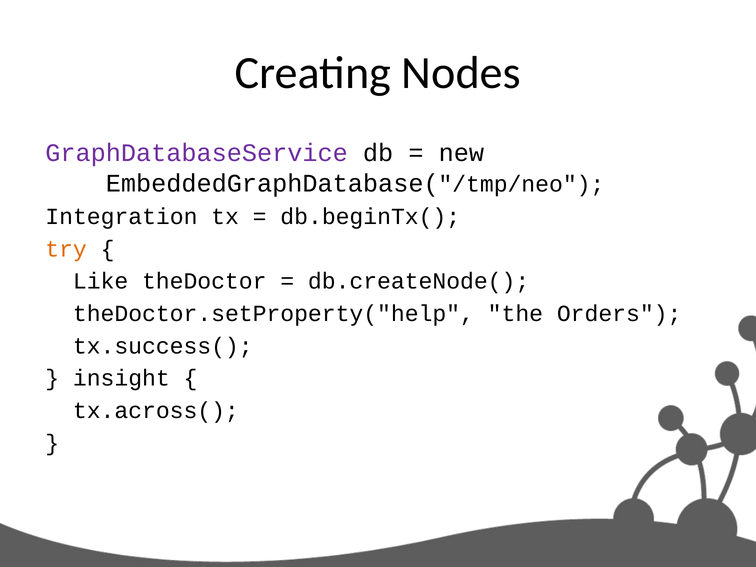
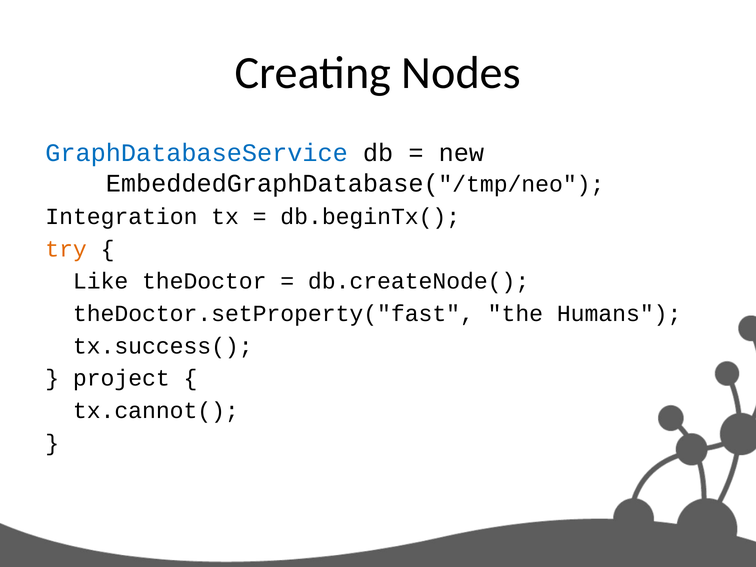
GraphDatabaseService colour: purple -> blue (197, 153)
theDoctor.setProperty("help: theDoctor.setProperty("help -> theDoctor.setProperty("fast (273, 314)
Orders: Orders -> Humans (619, 314)
insight: insight -> project (121, 378)
tx.across(: tx.across( -> tx.cannot( (156, 411)
